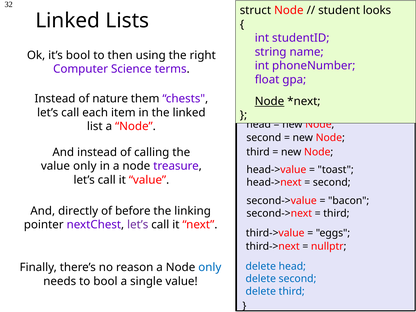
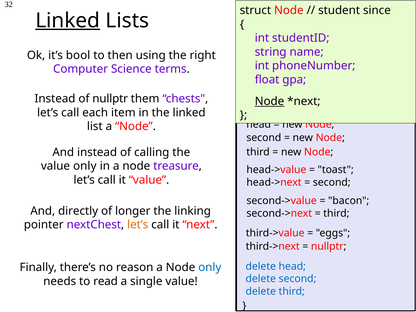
looks: looks -> since (377, 10)
Linked underline: none -> present (68, 20)
of nature: nature -> nullptr (110, 99)
before: before -> longer (133, 211)
let’s colour: purple -> orange (138, 225)
to bool: bool -> read (106, 281)
